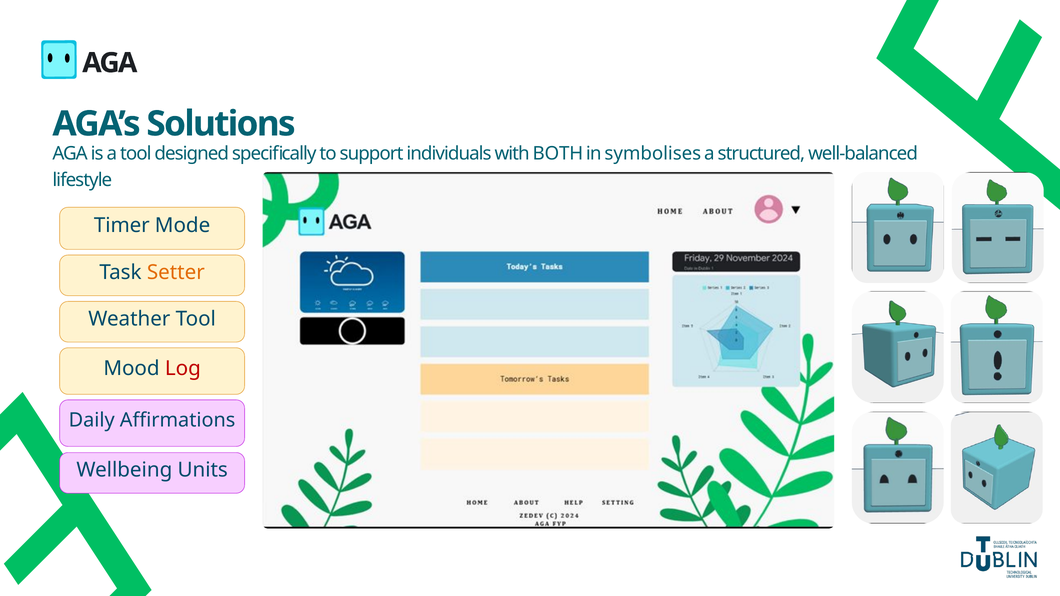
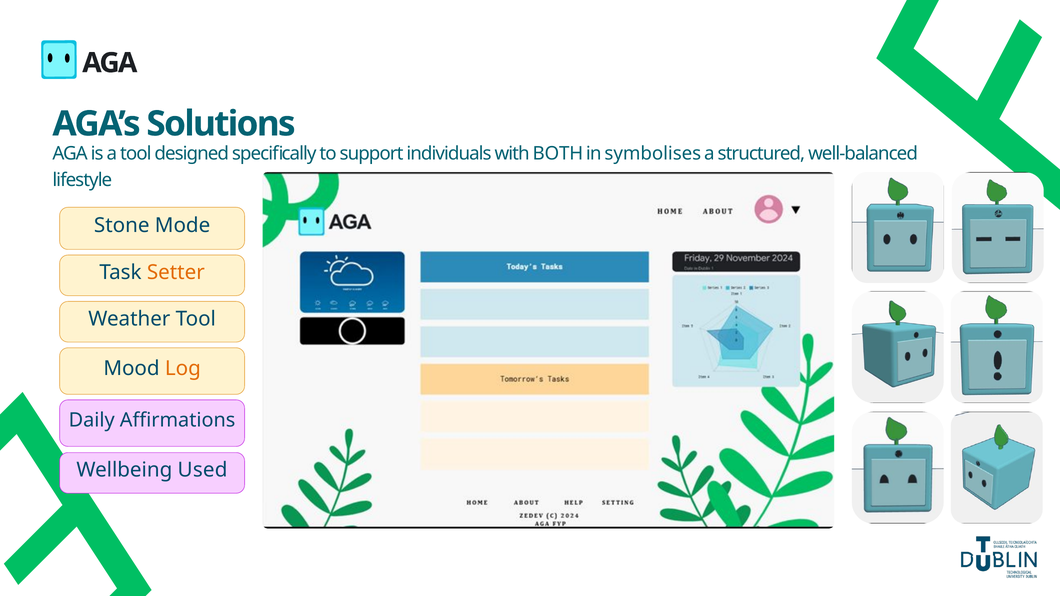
Timer: Timer -> Stone (122, 226)
Log colour: red -> orange (183, 368)
Units: Units -> Used (203, 470)
